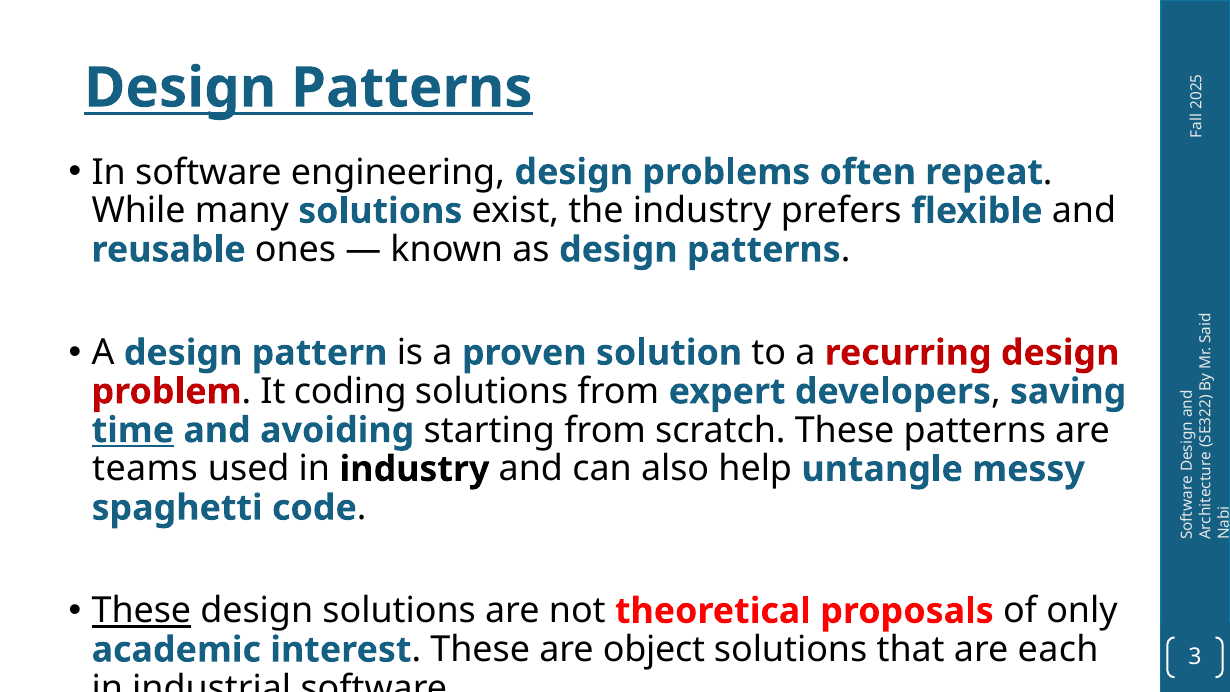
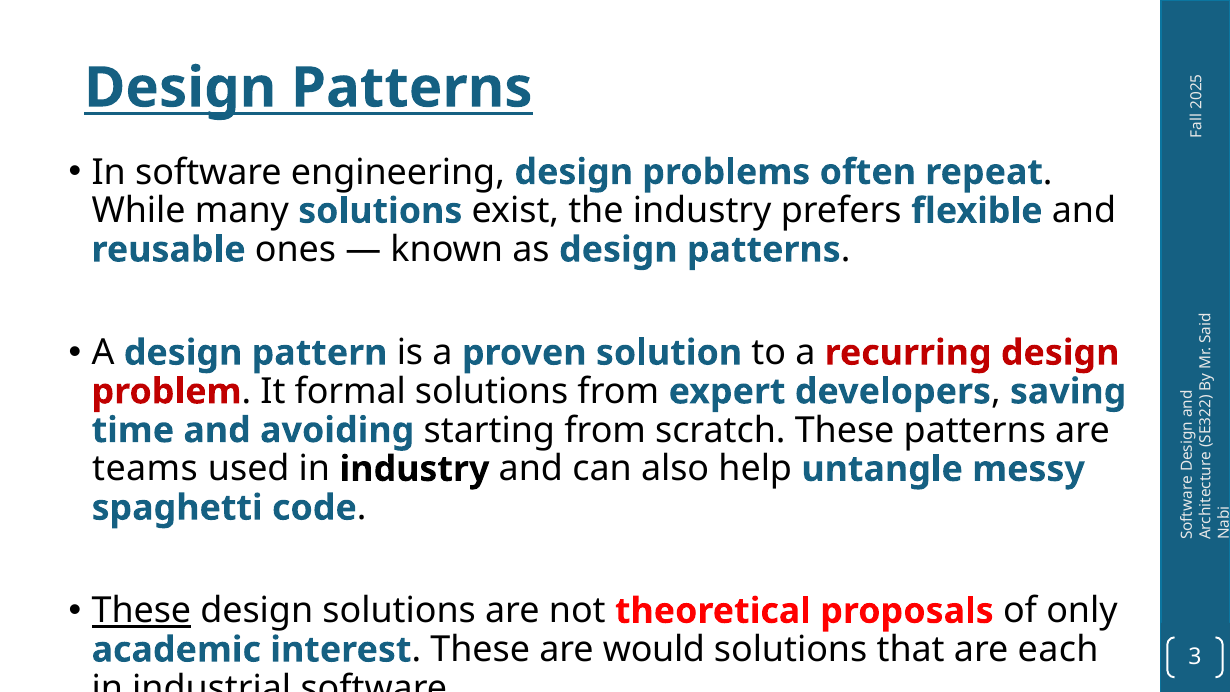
coding: coding -> formal (350, 392)
time underline: present -> none (133, 430)
object: object -> would (654, 650)
